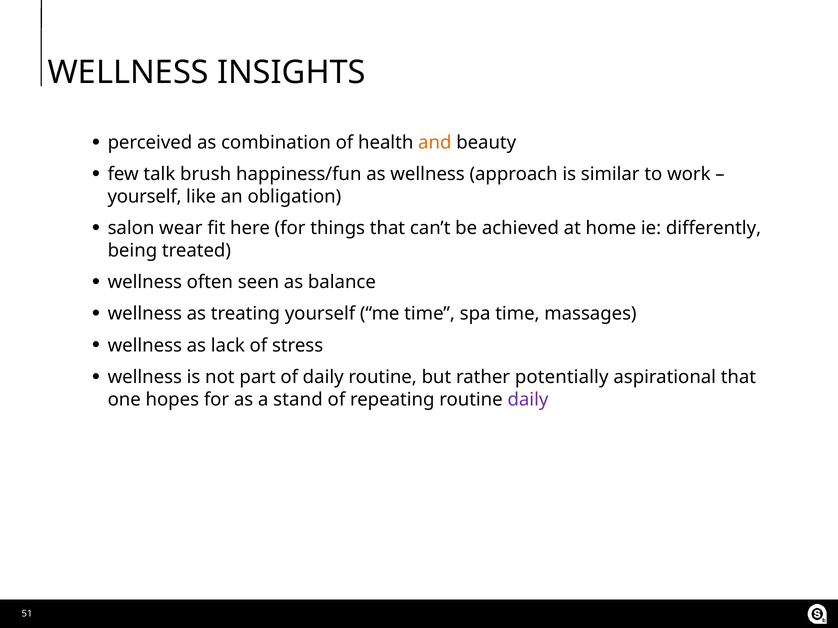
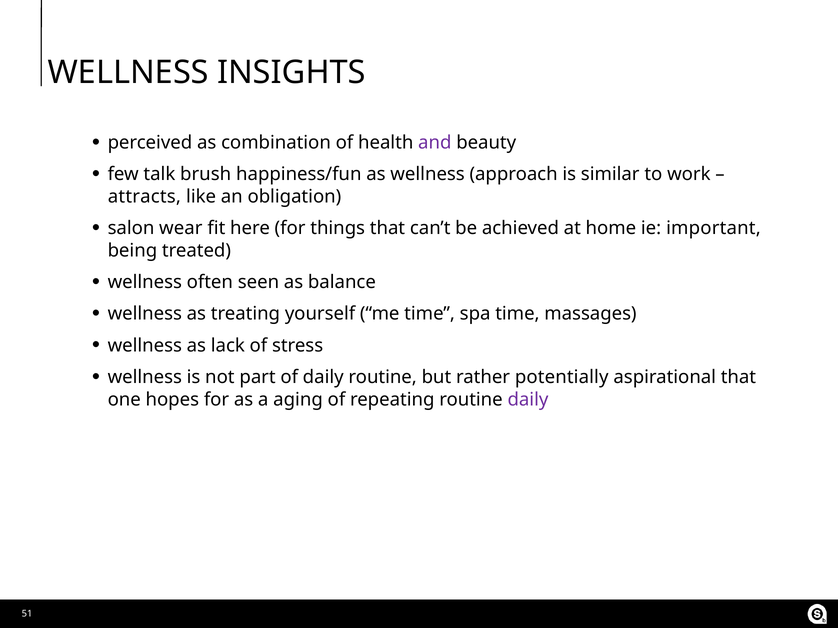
and colour: orange -> purple (435, 143)
yourself: yourself -> attracts (144, 197)
differently: differently -> important (713, 228)
stand: stand -> aging (298, 400)
